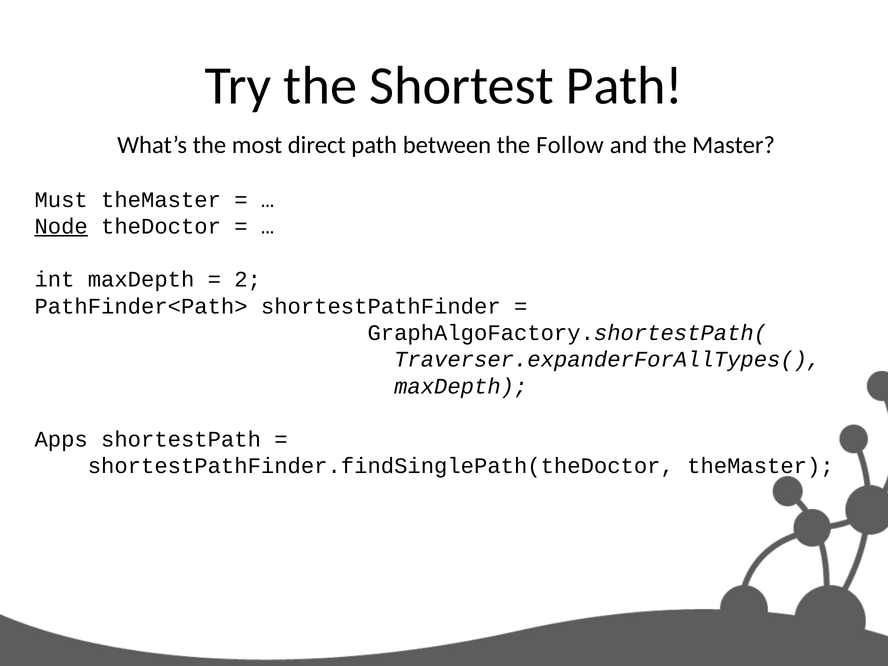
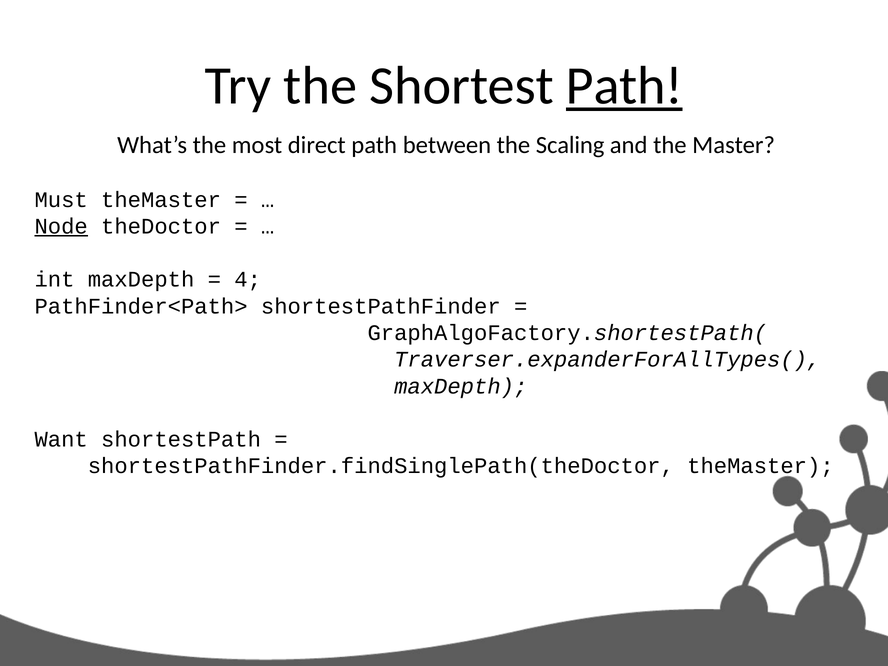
Path underline: none -> present (624, 86)
Follow: Follow -> Scaling (570, 145)
2: 2 -> 4 (248, 280)
Apps: Apps -> Want (61, 439)
